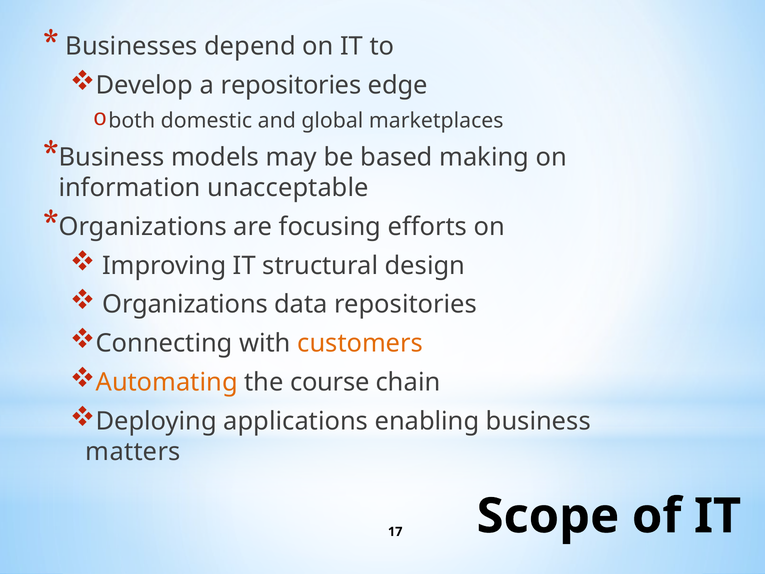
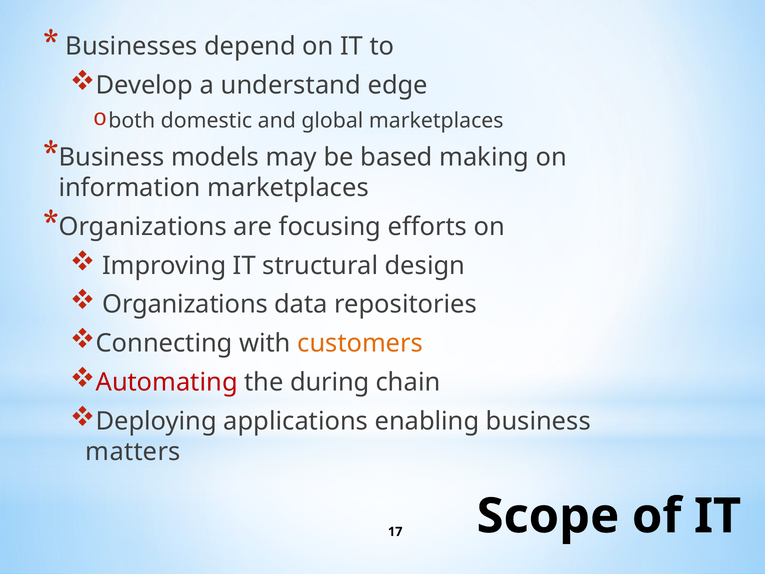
a repositories: repositories -> understand (291, 85)
information unacceptable: unacceptable -> marketplaces (288, 188)
Automating colour: orange -> red (167, 382)
course: course -> during (330, 382)
